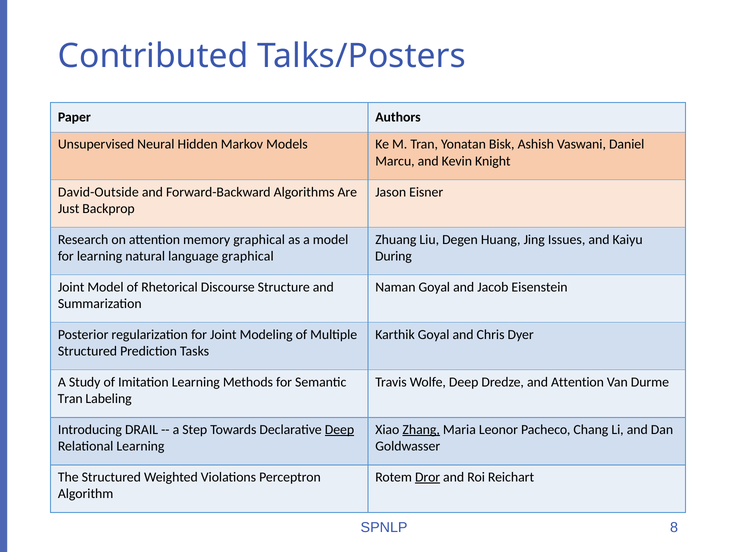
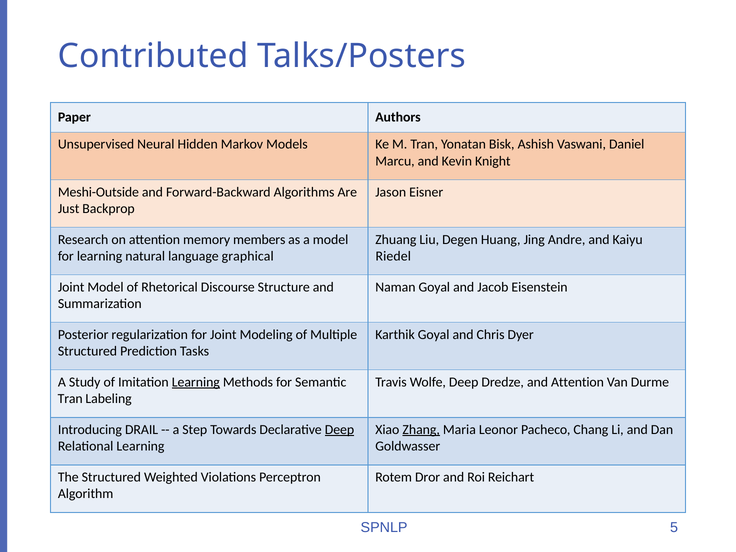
David-Outside: David-Outside -> Meshi-Outside (98, 192)
memory graphical: graphical -> members (259, 239)
Issues: Issues -> Andre (567, 239)
During: During -> Riedel (393, 256)
Learning underline: none -> present (196, 382)
Dror underline: present -> none (428, 477)
8: 8 -> 5 (674, 527)
